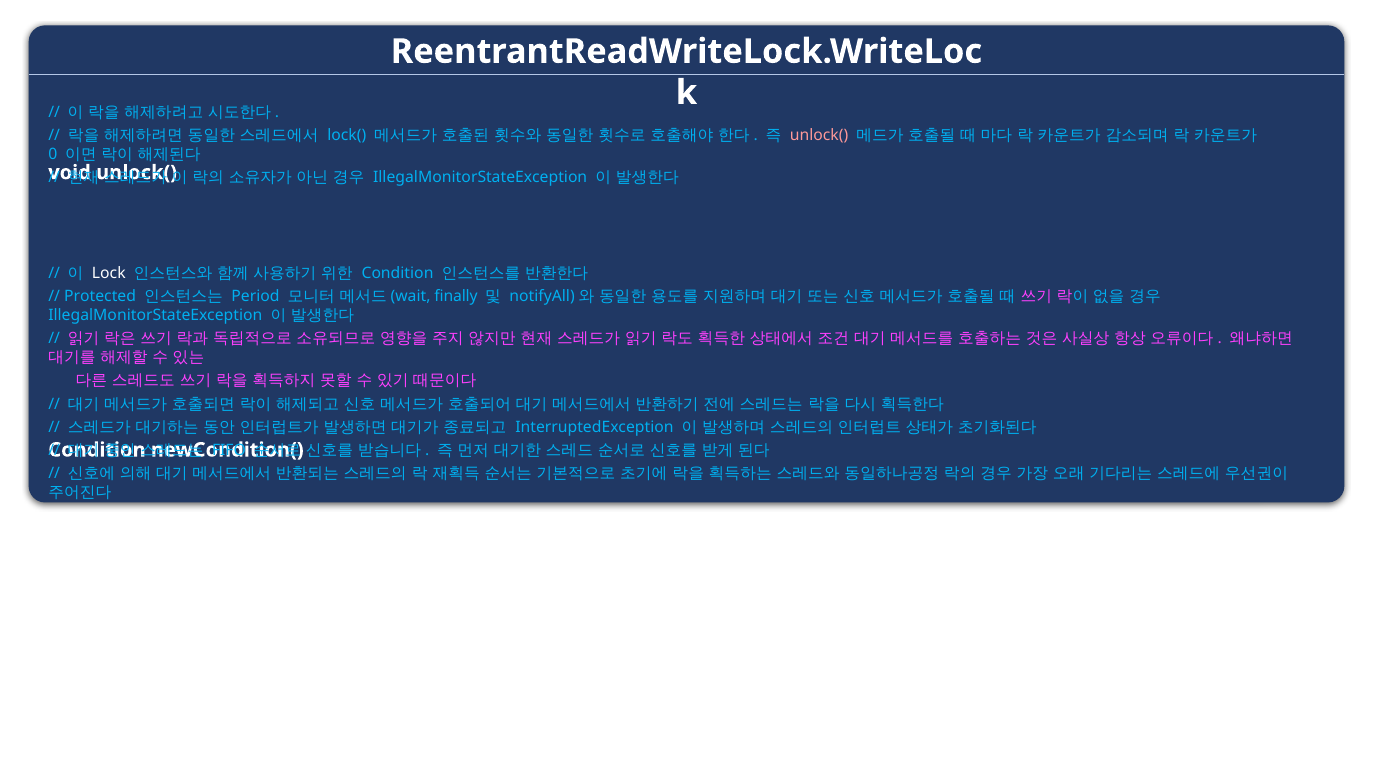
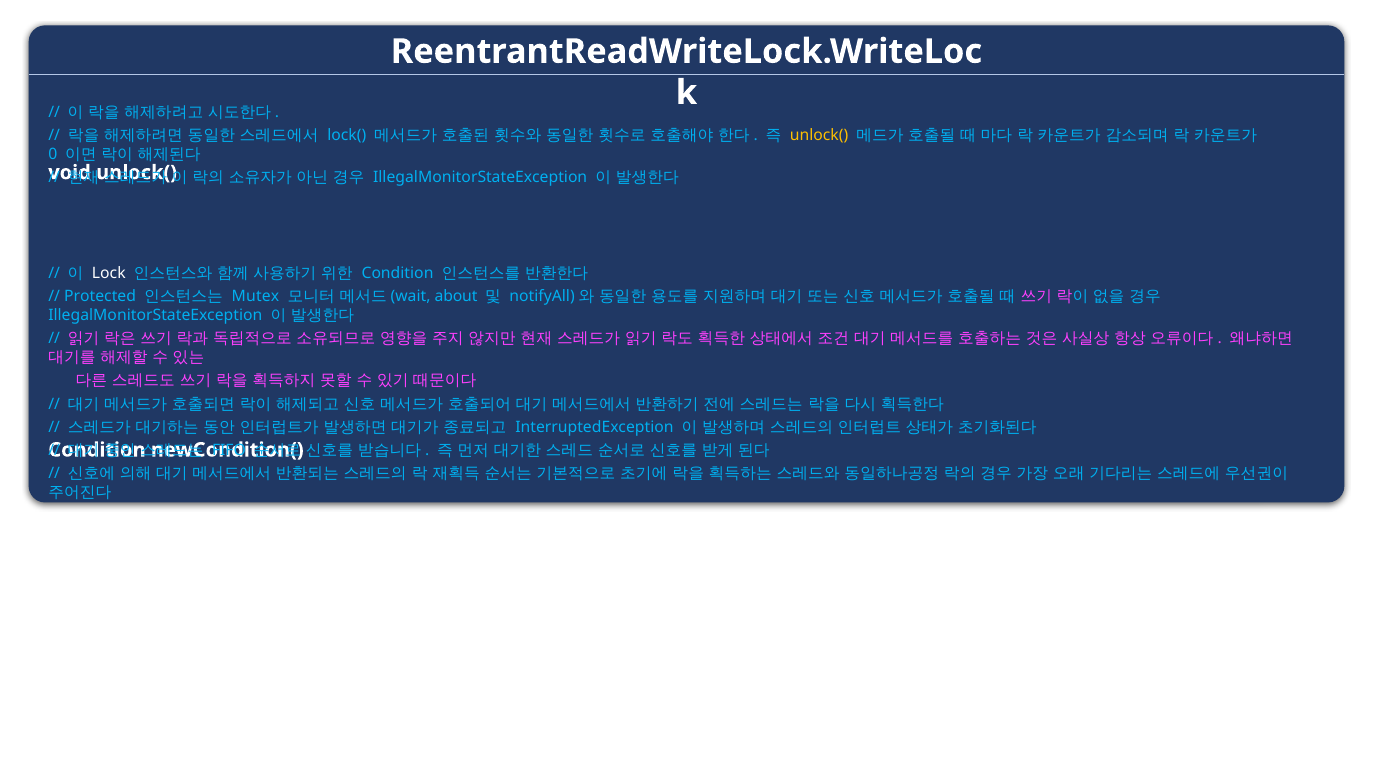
unlock( colour: pink -> yellow (819, 135)
Period: Period -> Mutex (255, 297)
finally: finally -> about (456, 297)
